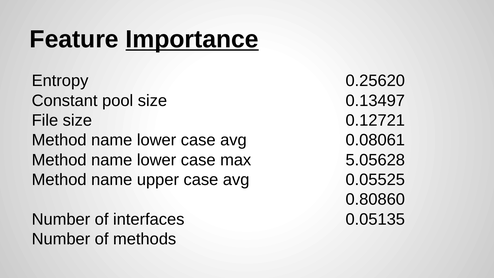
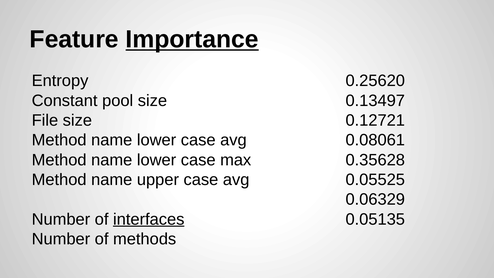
5.05628: 5.05628 -> 0.35628 (375, 160)
0.80860: 0.80860 -> 0.06329 (375, 199)
interfaces underline: none -> present (149, 219)
